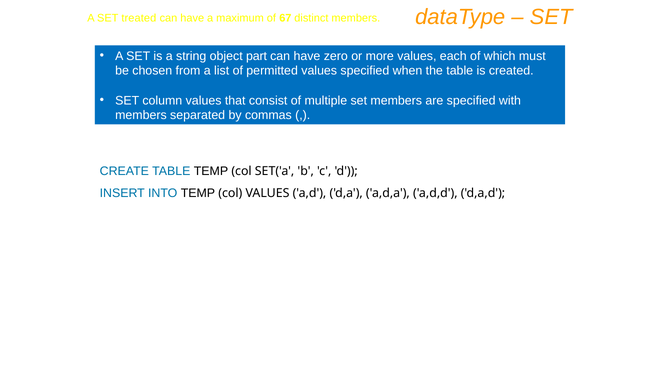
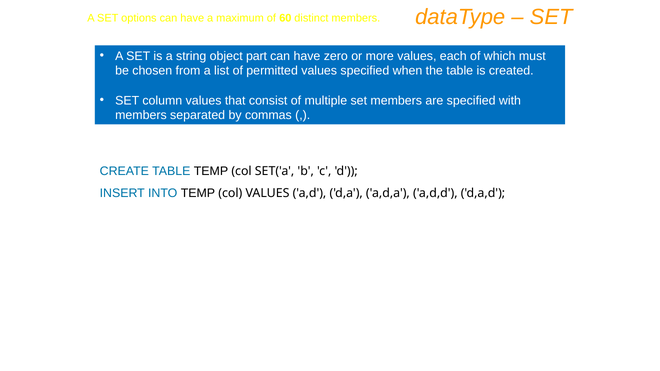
treated: treated -> options (139, 18)
67: 67 -> 60 (285, 18)
